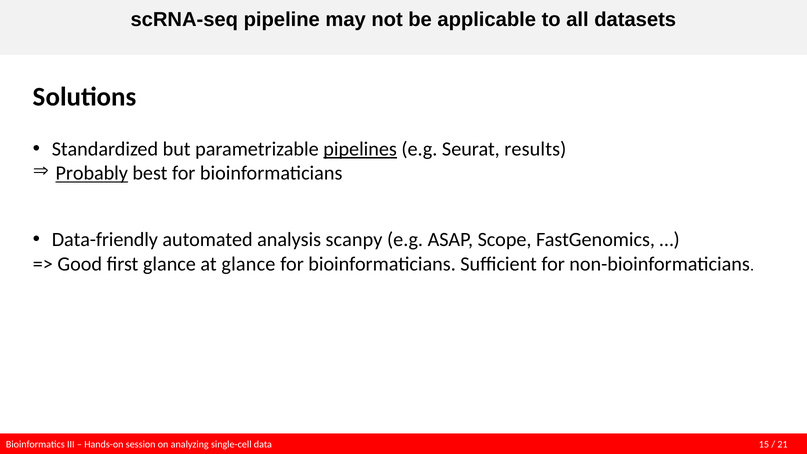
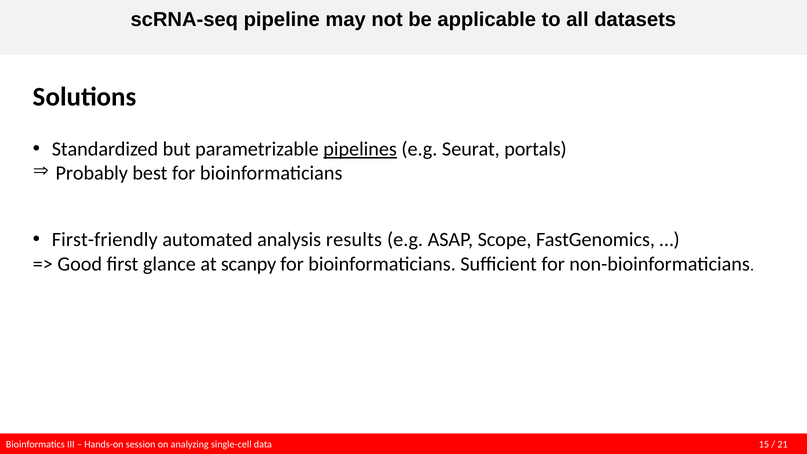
results: results -> portals (535, 149)
Probably underline: present -> none (92, 173)
Data-friendly: Data-friendly -> First-friendly (105, 240)
scanpy: scanpy -> results (354, 240)
at glance: glance -> scanpy (249, 264)
